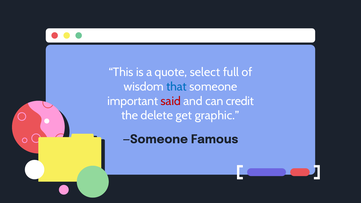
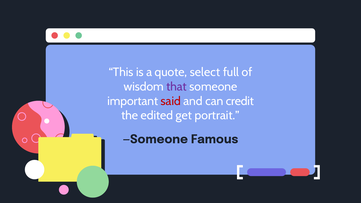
that colour: blue -> purple (177, 87)
delete: delete -> edited (157, 116)
graphic: graphic -> portrait (217, 116)
